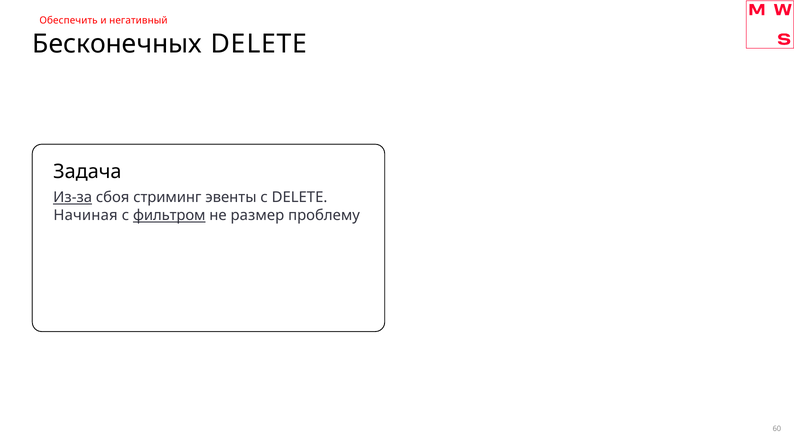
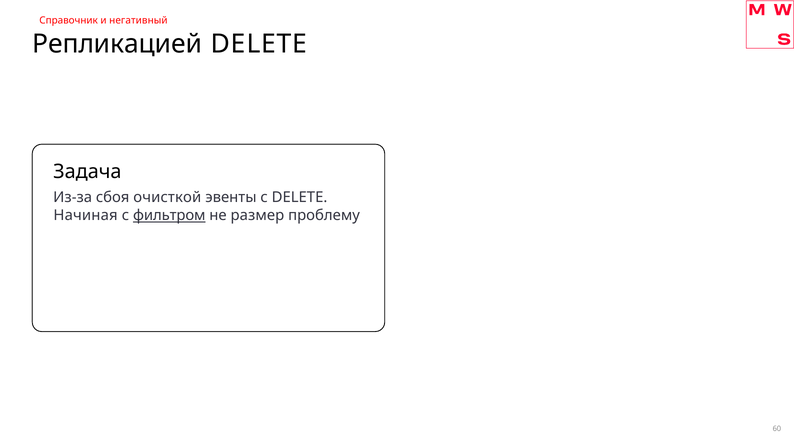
Обеспечить: Обеспечить -> Справочник (69, 20)
Бесконечных: Бесконечных -> Репликацией (117, 44)
Из-за underline: present -> none (73, 197)
стриминг: стриминг -> очисткой (167, 197)
